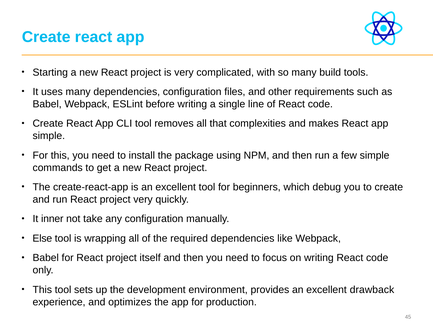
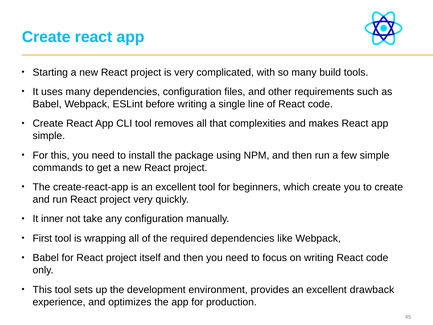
which debug: debug -> create (327, 187)
Else: Else -> First (42, 238)
